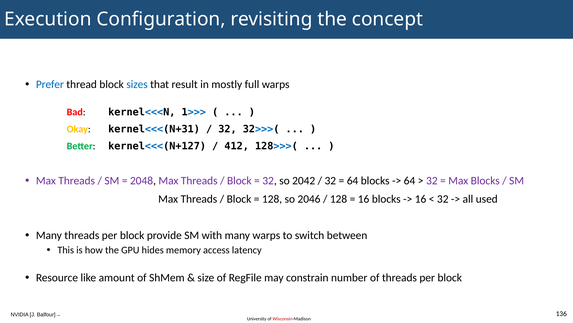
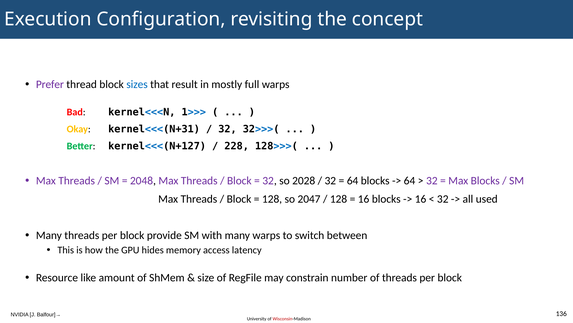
Prefer colour: blue -> purple (50, 84)
412: 412 -> 228 (237, 146)
2042: 2042 -> 2028 (304, 180)
2046: 2046 -> 2047 (309, 199)
